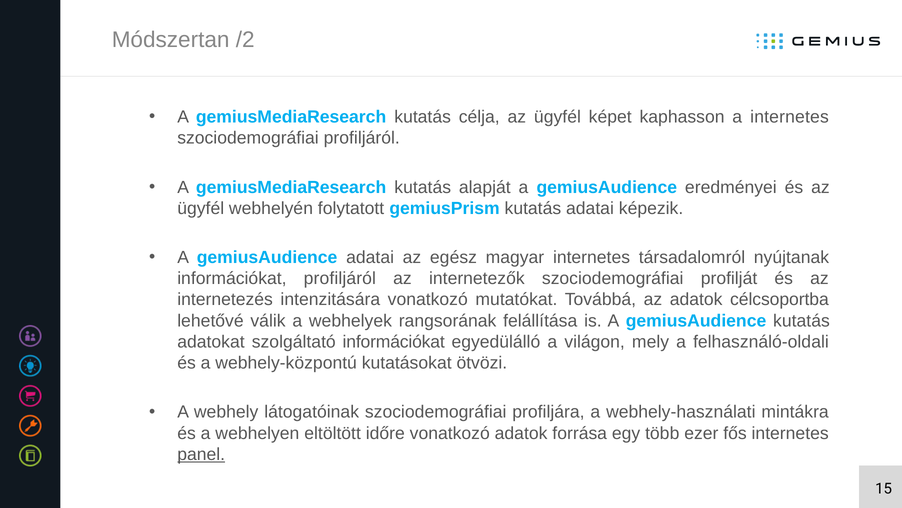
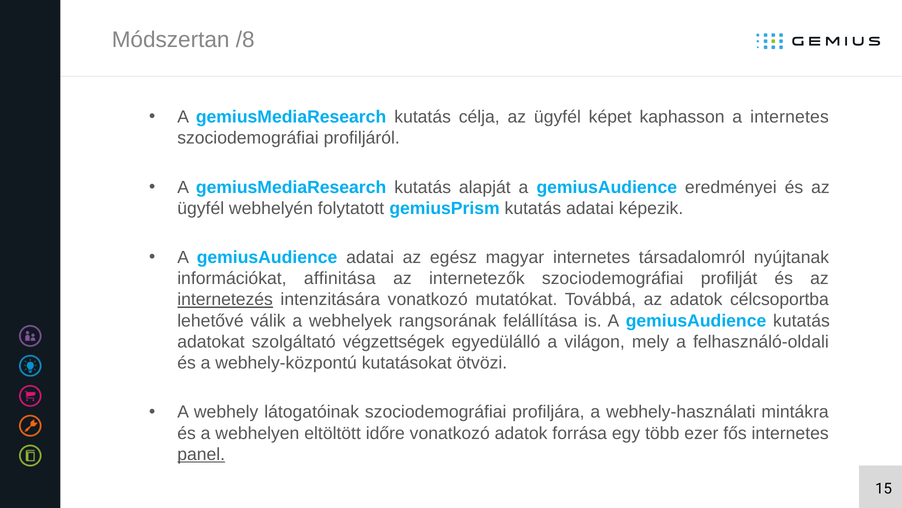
/2: /2 -> /8 (245, 40)
információkat profiljáról: profiljáról -> affinitása (340, 278)
internetezés underline: none -> present (225, 299)
szolgáltató információkat: információkat -> végzettségek (394, 341)
